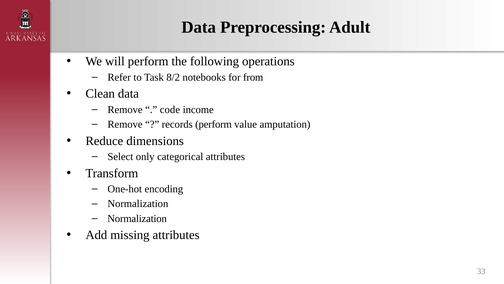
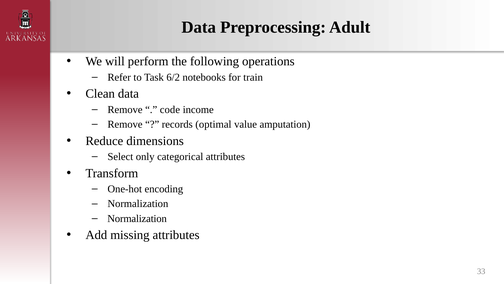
8/2: 8/2 -> 6/2 (173, 77)
from: from -> train (253, 77)
records perform: perform -> optimal (213, 124)
